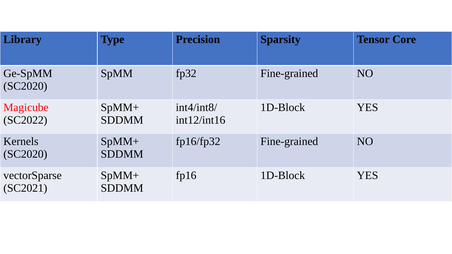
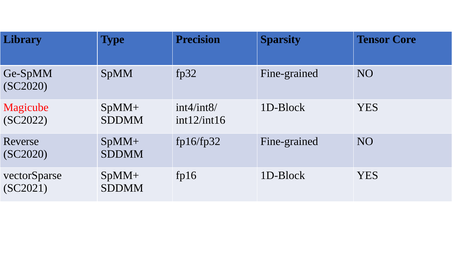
Kernels: Kernels -> Reverse (21, 142)
